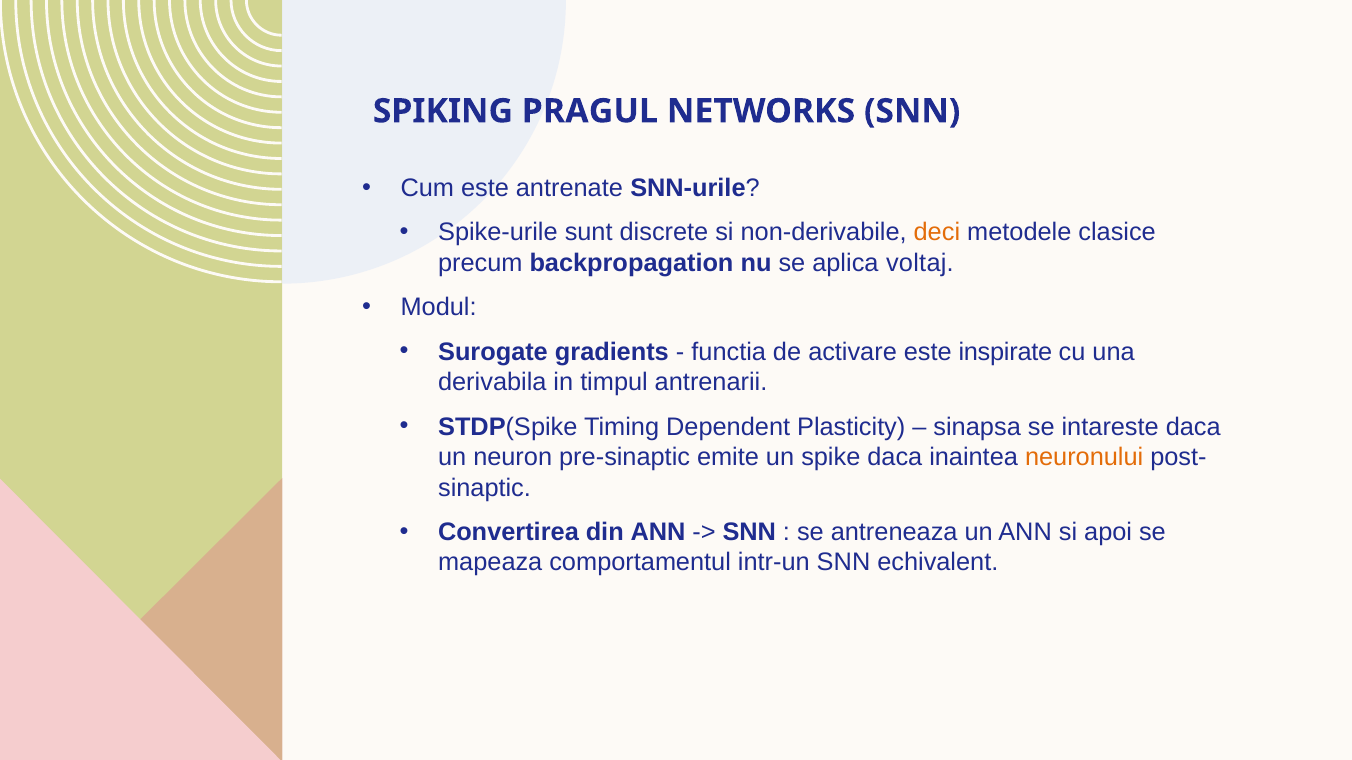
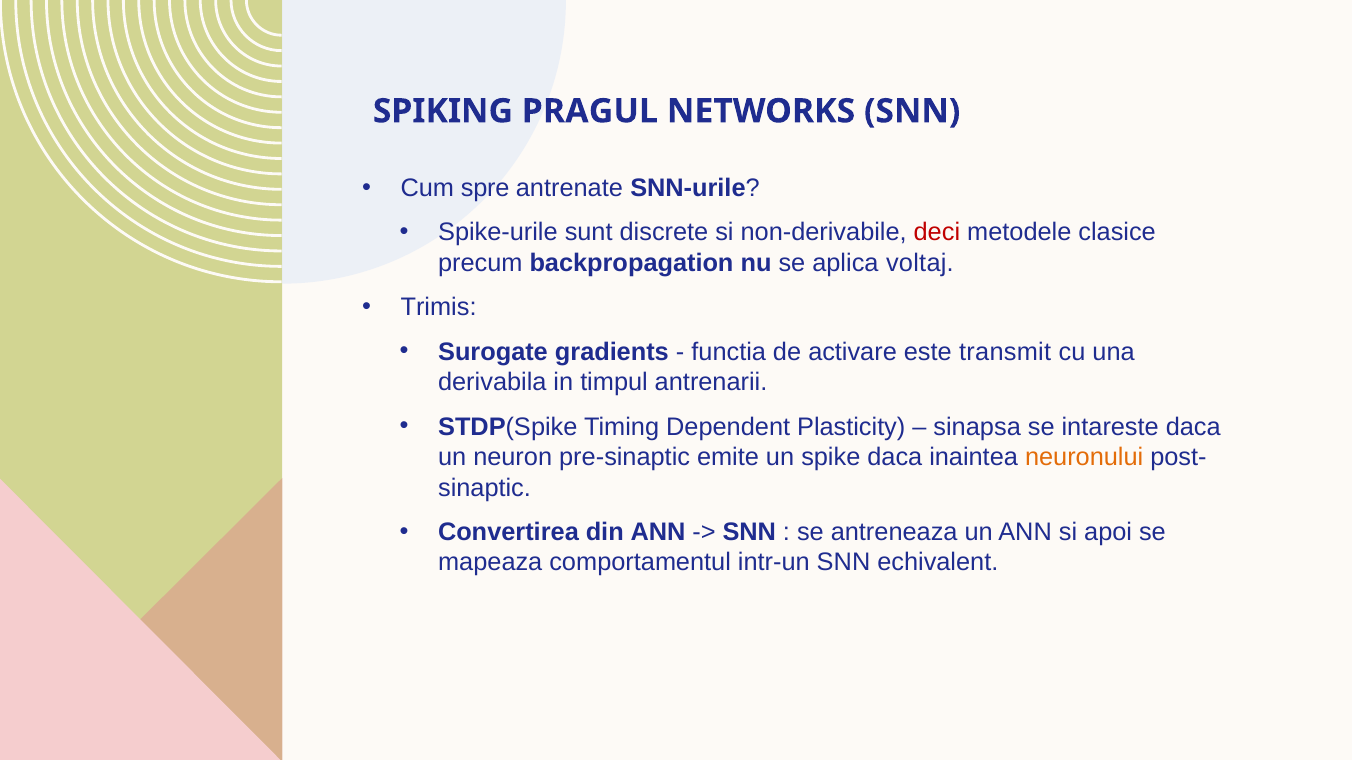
Cum este: este -> spre (485, 188)
deci colour: orange -> red (937, 233)
Modul: Modul -> Trimis (439, 308)
inspirate: inspirate -> transmit (1005, 352)
